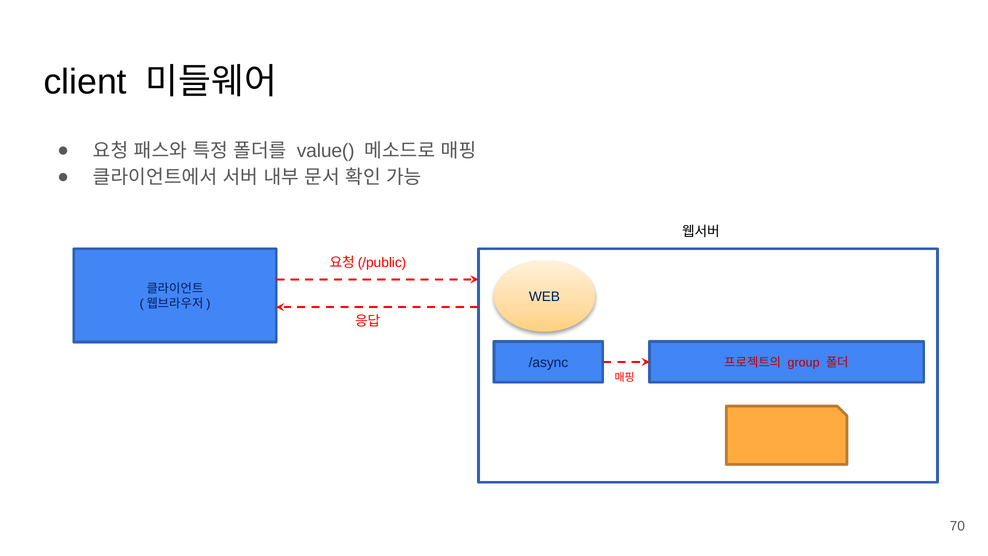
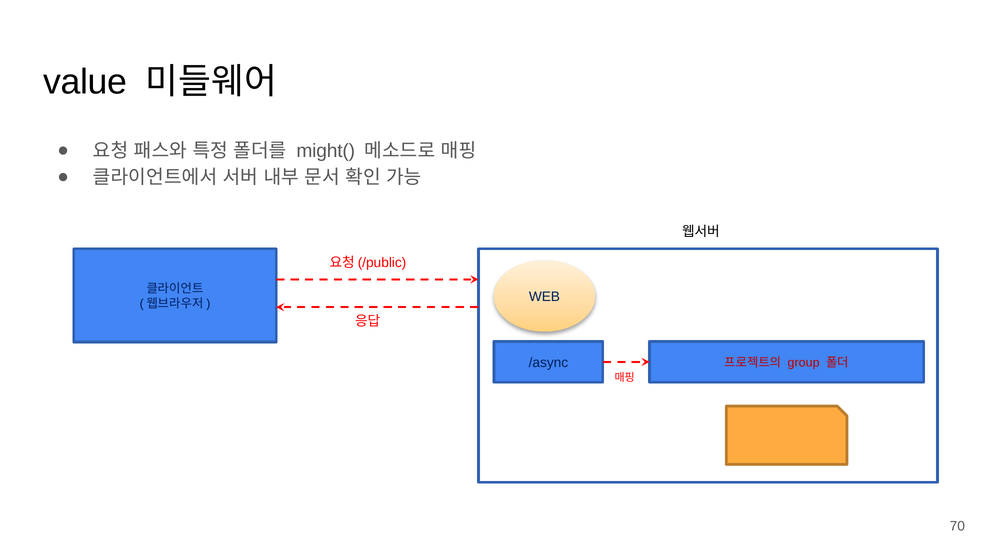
client: client -> value (85, 82)
value(: value( -> might( (326, 151)
